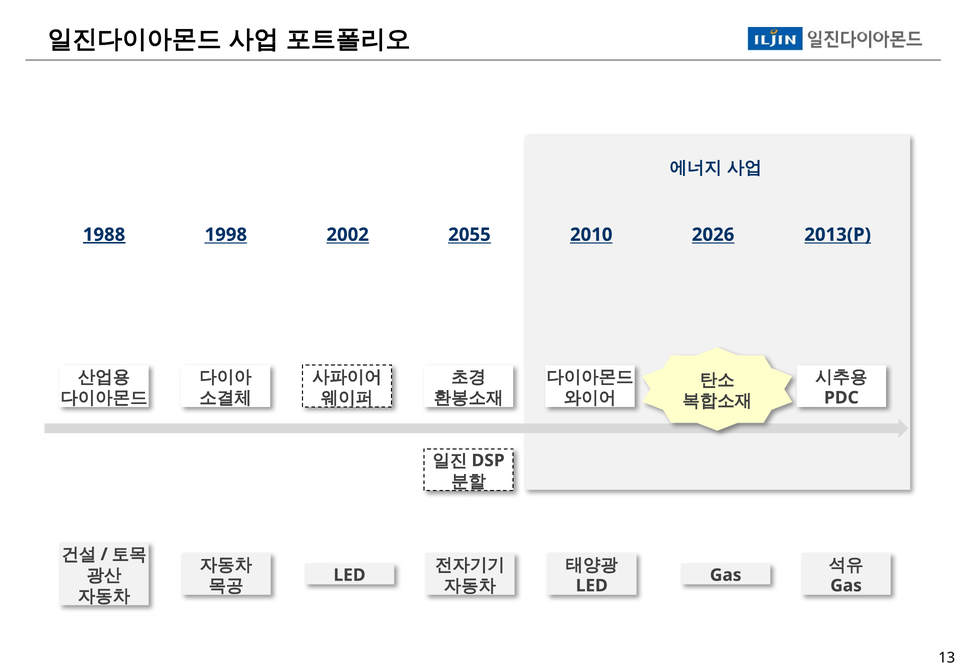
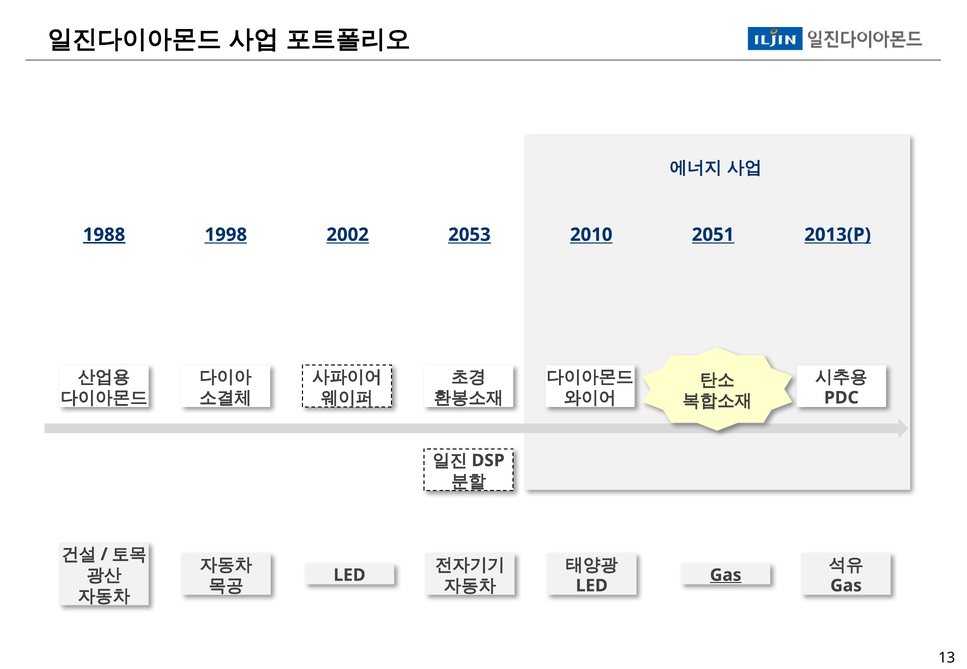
2055: 2055 -> 2053 (469, 235)
2026: 2026 -> 2051 (713, 235)
Gas underline: none -> present (726, 575)
